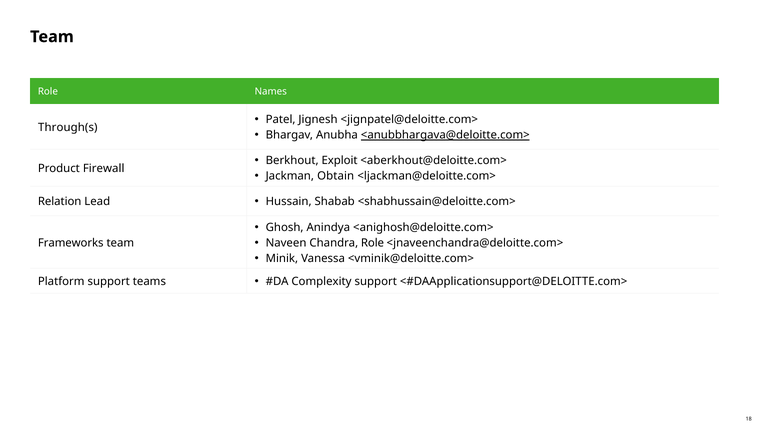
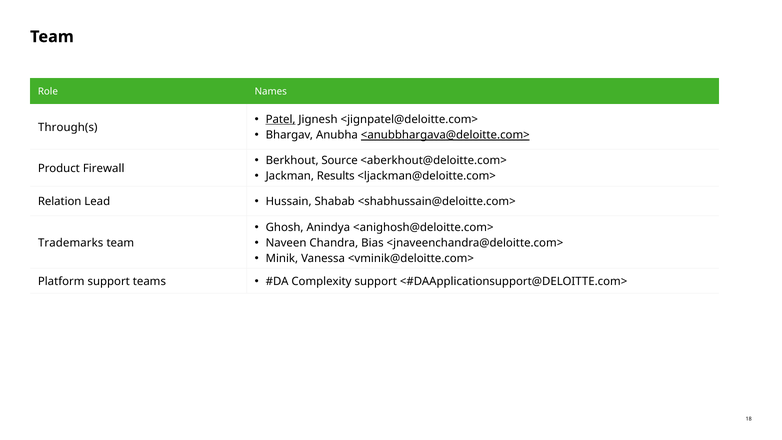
Patel underline: none -> present (281, 119)
Exploit: Exploit -> Source (340, 160)
Obtain: Obtain -> Results (336, 176)
Chandra Role: Role -> Bias (372, 243)
Frameworks: Frameworks -> Trademarks (71, 243)
